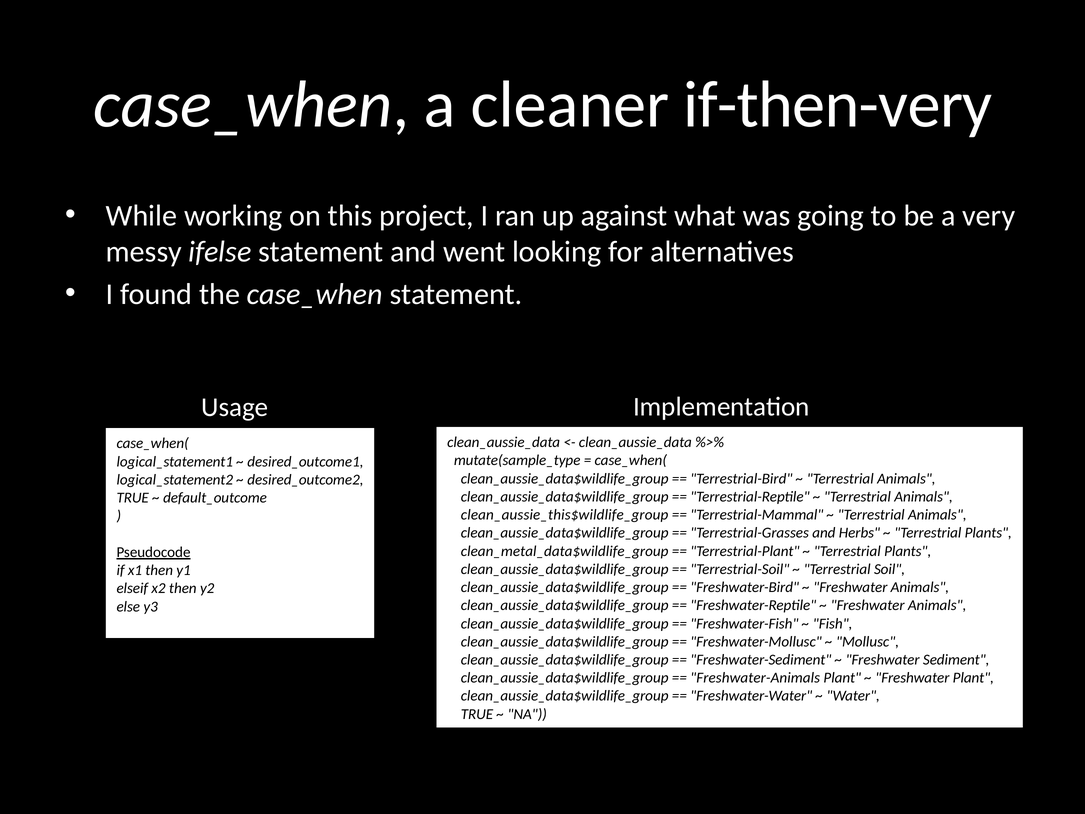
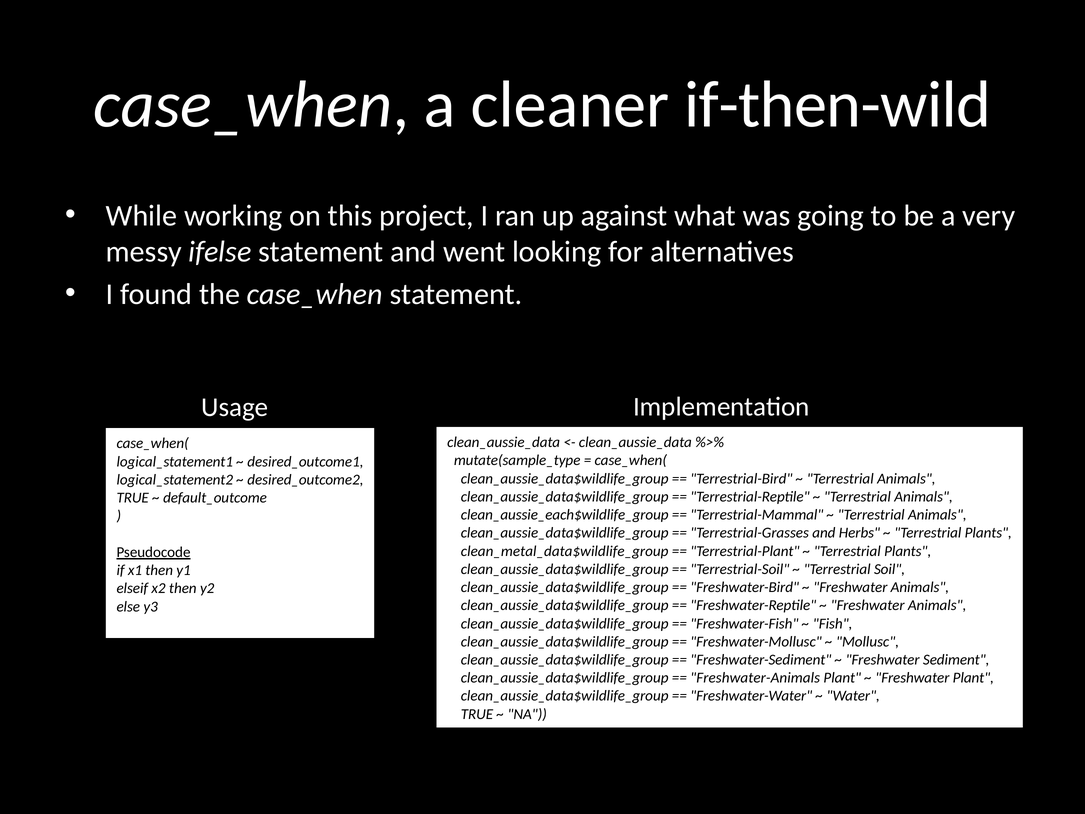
if-then-very: if-then-very -> if-then-wild (838, 105)
clean_aussie_this$wildlife_group: clean_aussie_this$wildlife_group -> clean_aussie_each$wildlife_group (565, 515)
